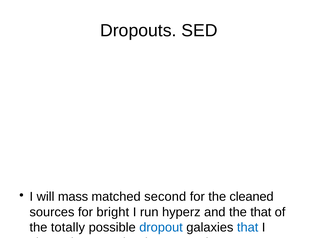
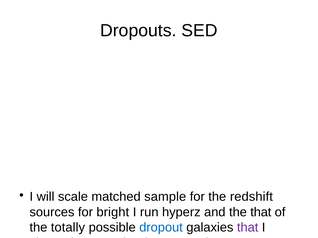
mass: mass -> scale (73, 197)
second: second -> sample (165, 197)
cleaned: cleaned -> redshift (251, 197)
that colour: blue -> purple (248, 228)
